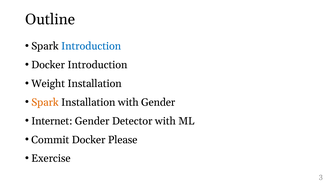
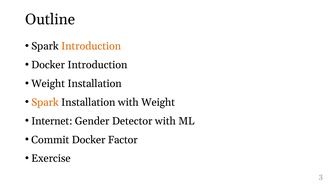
Introduction colour: blue -> orange (91, 46)
with Gender: Gender -> Weight (158, 102)
Please: Please -> Factor (123, 140)
